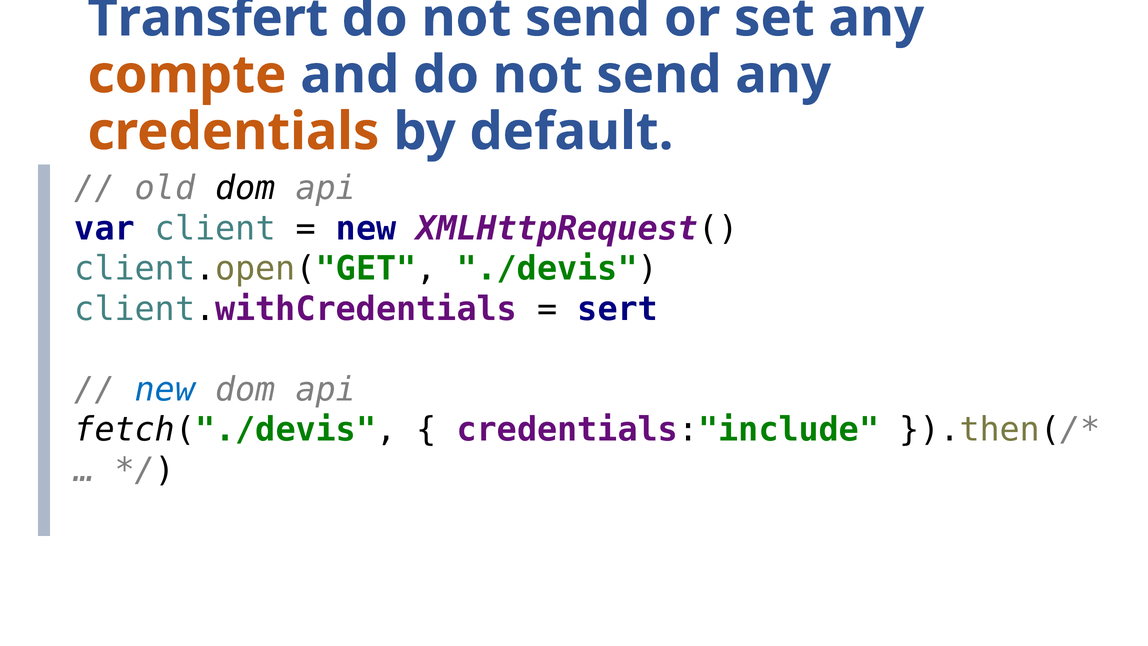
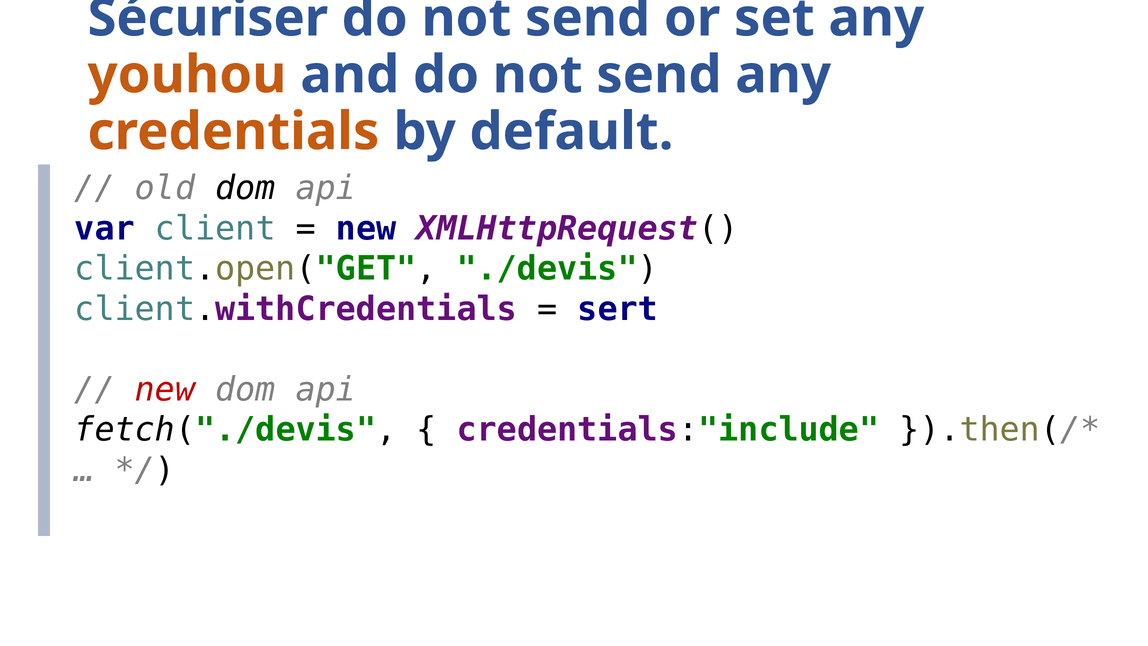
Transfert: Transfert -> Sécuriser (208, 18)
compte: compte -> youhou (187, 75)
new colour: blue -> red (165, 389)
